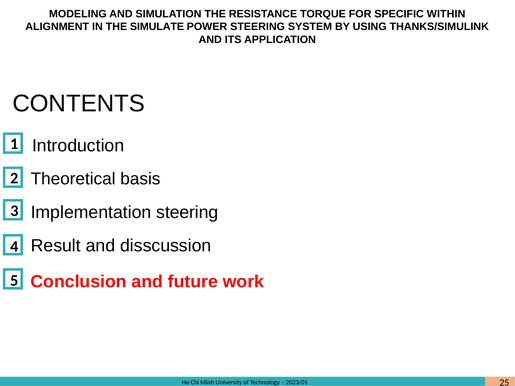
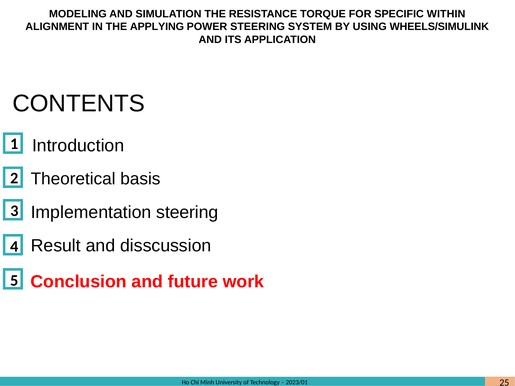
SIMULATE: SIMULATE -> APPLYING (157, 27)
THANKS/SIMULINK: THANKS/SIMULINK -> WHEELS/SIMULINK (439, 27)
